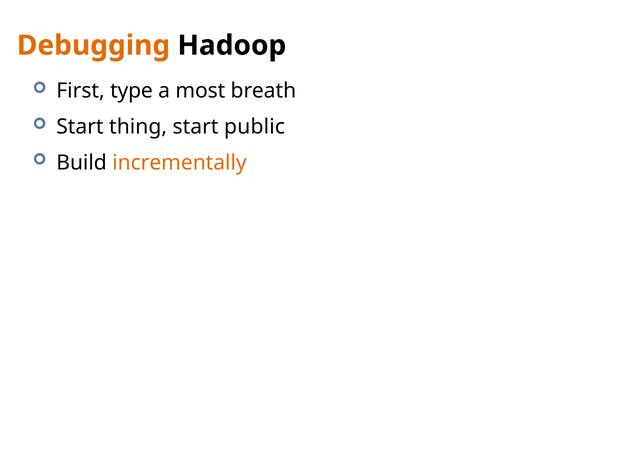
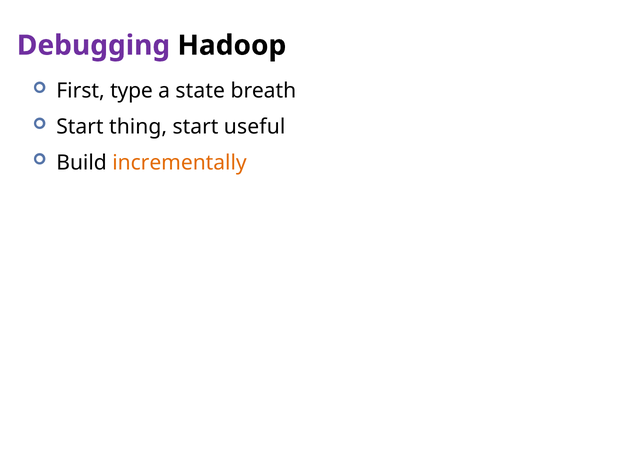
Debugging colour: orange -> purple (93, 45)
most: most -> state (200, 91)
public: public -> useful (255, 127)
